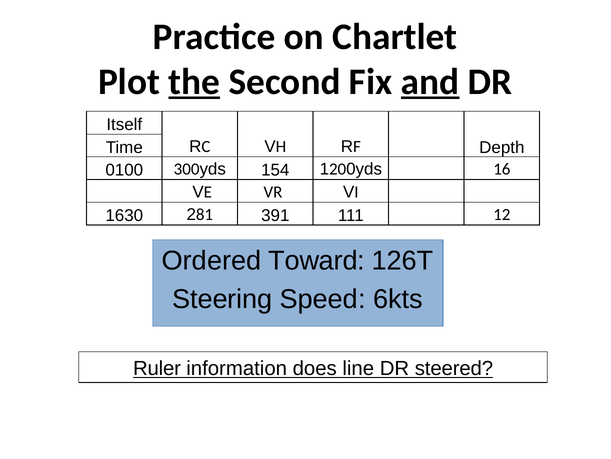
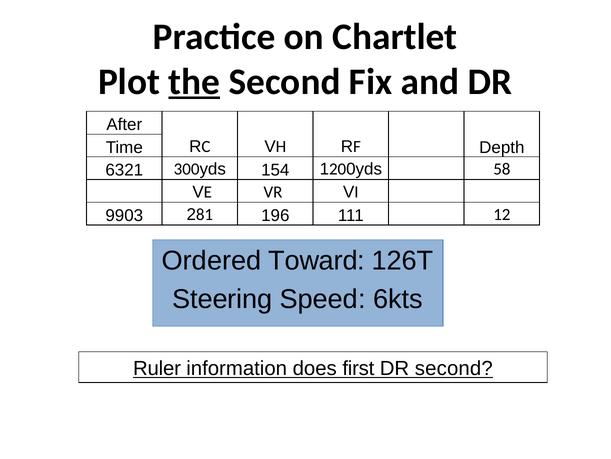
and underline: present -> none (430, 82)
Itself: Itself -> After (124, 125)
0100: 0100 -> 6321 (124, 170)
16: 16 -> 58 (502, 169)
1630: 1630 -> 9903 (124, 215)
391: 391 -> 196 (275, 215)
line: line -> first (358, 368)
DR steered: steered -> second (454, 368)
